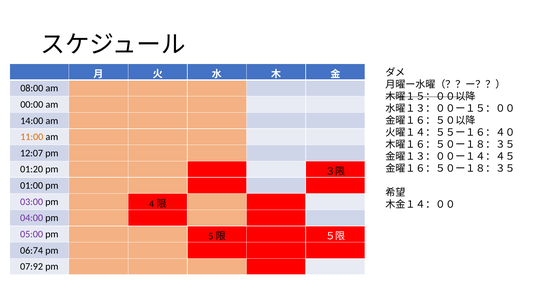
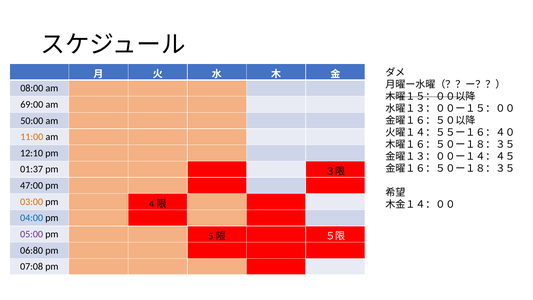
00:00: 00:00 -> 69:00 (32, 104)
14:00: 14:00 -> 50:00 (32, 121)
12:07: 12:07 -> 12:10 (32, 153)
01:20: 01:20 -> 01:37 (32, 169)
01:00: 01:00 -> 47:00 (32, 185)
03:00 colour: purple -> orange (32, 202)
04:00 colour: purple -> blue (32, 218)
06:74: 06:74 -> 06:80 (32, 250)
07:92: 07:92 -> 07:08 (32, 267)
